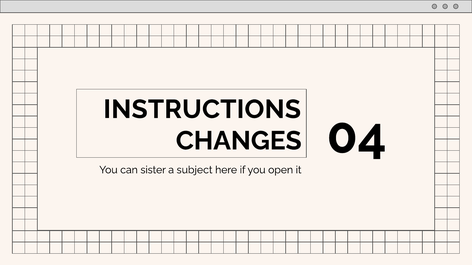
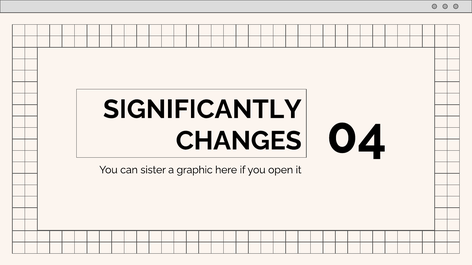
INSTRUCTIONS: INSTRUCTIONS -> SIGNIFICANTLY (202, 110)
subject: subject -> graphic (195, 170)
